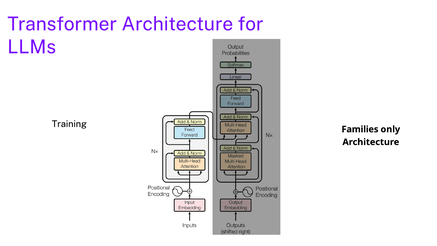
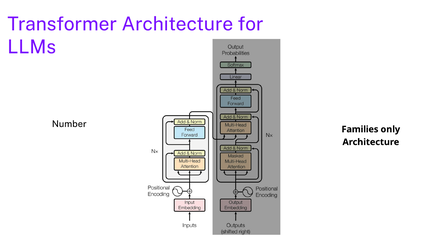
Training: Training -> Number (69, 124)
